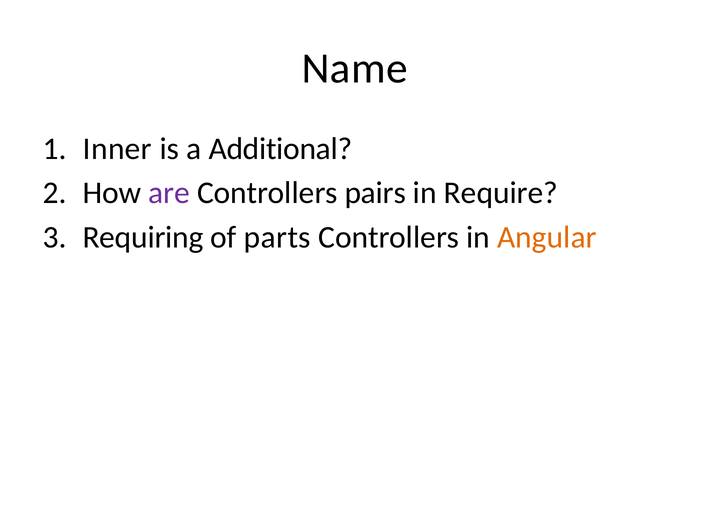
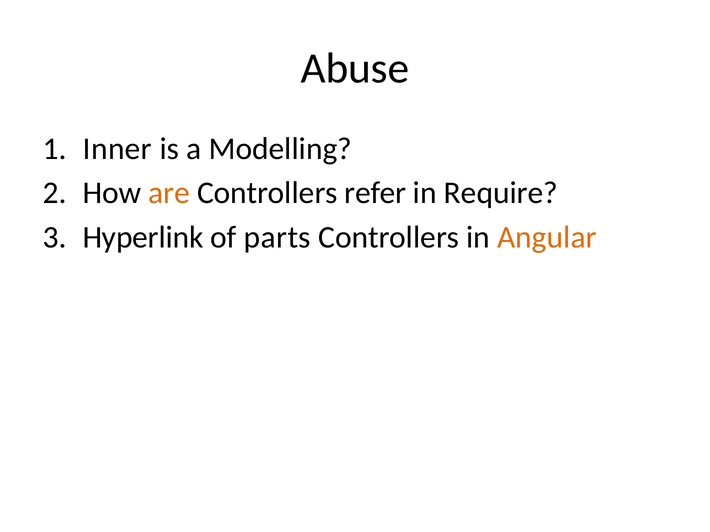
Name: Name -> Abuse (355, 69)
Additional: Additional -> Modelling (280, 149)
are colour: purple -> orange (169, 193)
pairs: pairs -> refer (375, 193)
Requiring: Requiring -> Hyperlink (143, 237)
